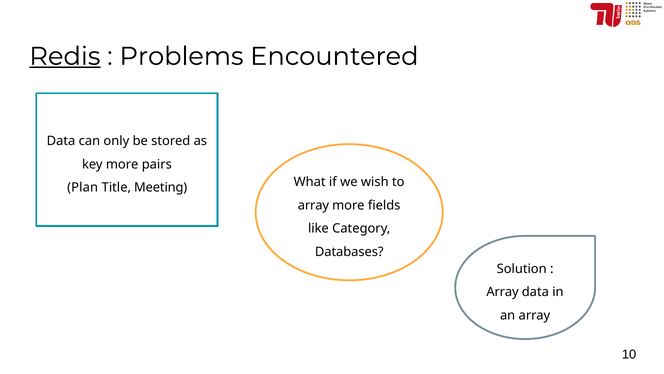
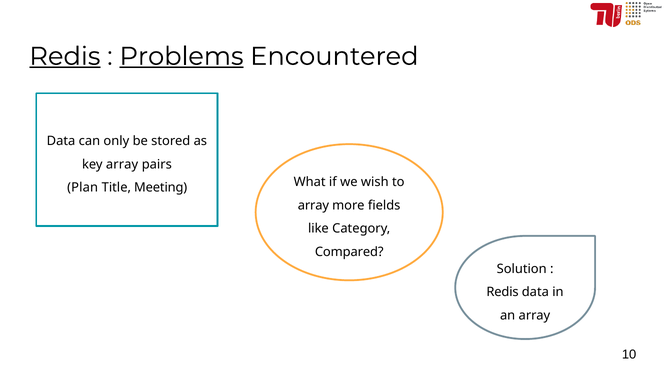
Problems underline: none -> present (181, 56)
key more: more -> array (122, 164)
Databases: Databases -> Compared (349, 252)
Array: Array -> Redis (503, 292)
